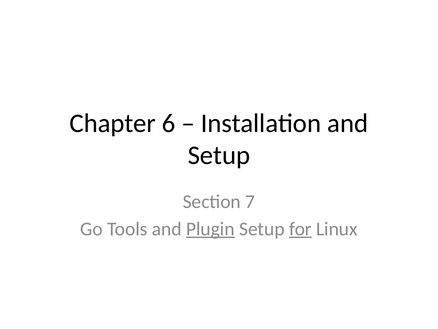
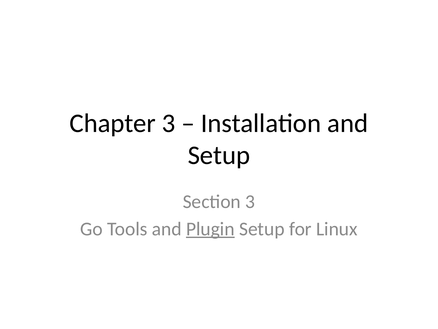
Chapter 6: 6 -> 3 (169, 123)
Section 7: 7 -> 3 (250, 201)
for underline: present -> none (300, 229)
